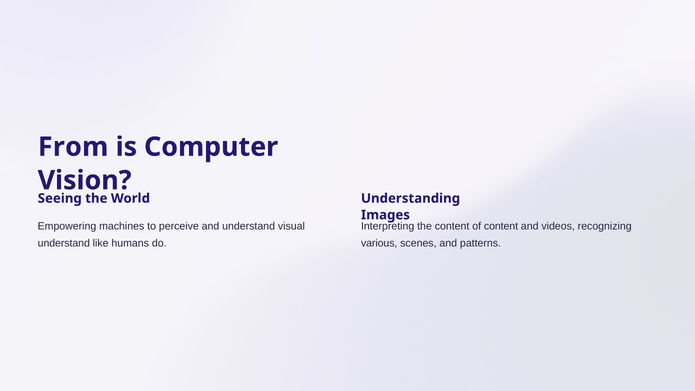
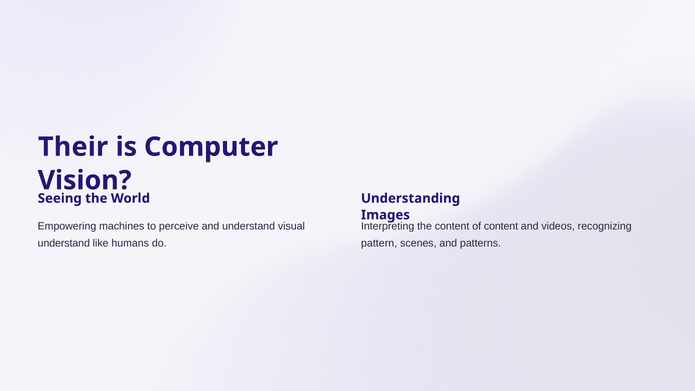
From: From -> Their (73, 147)
various: various -> pattern (379, 243)
